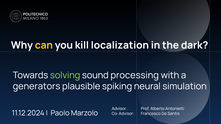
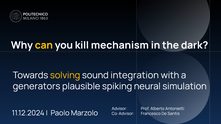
localization: localization -> mechanism (120, 45)
solving colour: light green -> yellow (65, 75)
processing: processing -> integration (135, 75)
